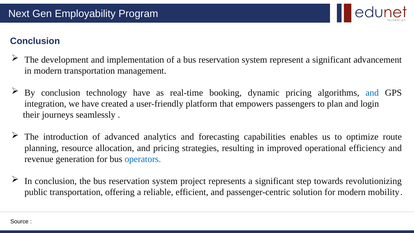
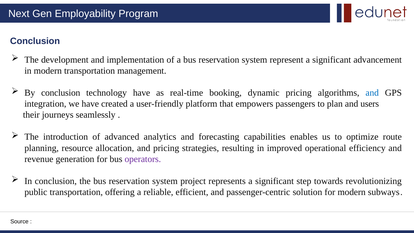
login: login -> users (370, 104)
operators colour: blue -> purple (143, 159)
mobility: mobility -> subways (384, 192)
